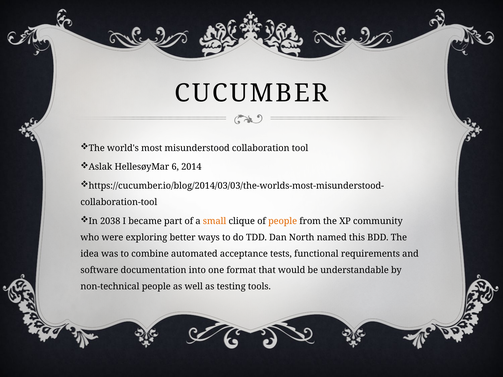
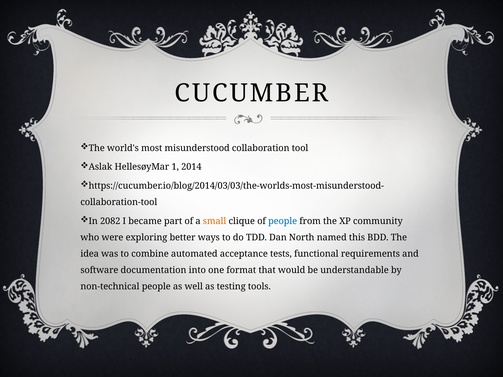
6: 6 -> 1 (175, 167)
2038: 2038 -> 2082 (110, 221)
people colour: orange -> blue (283, 221)
